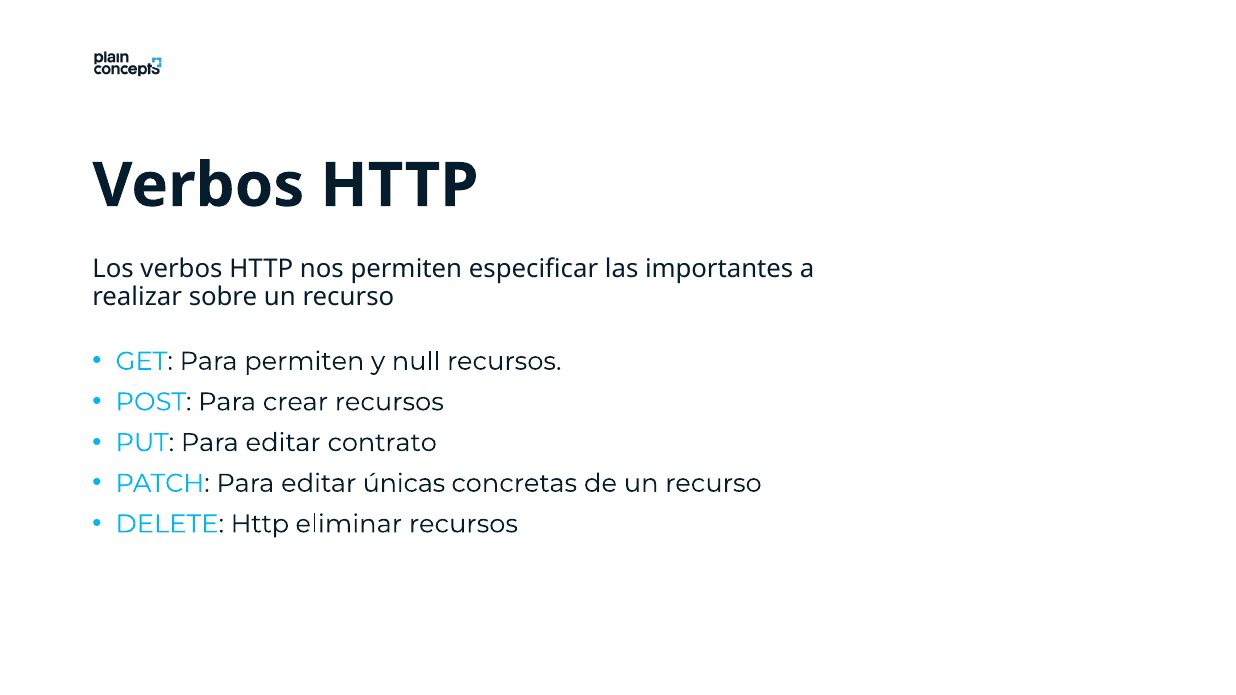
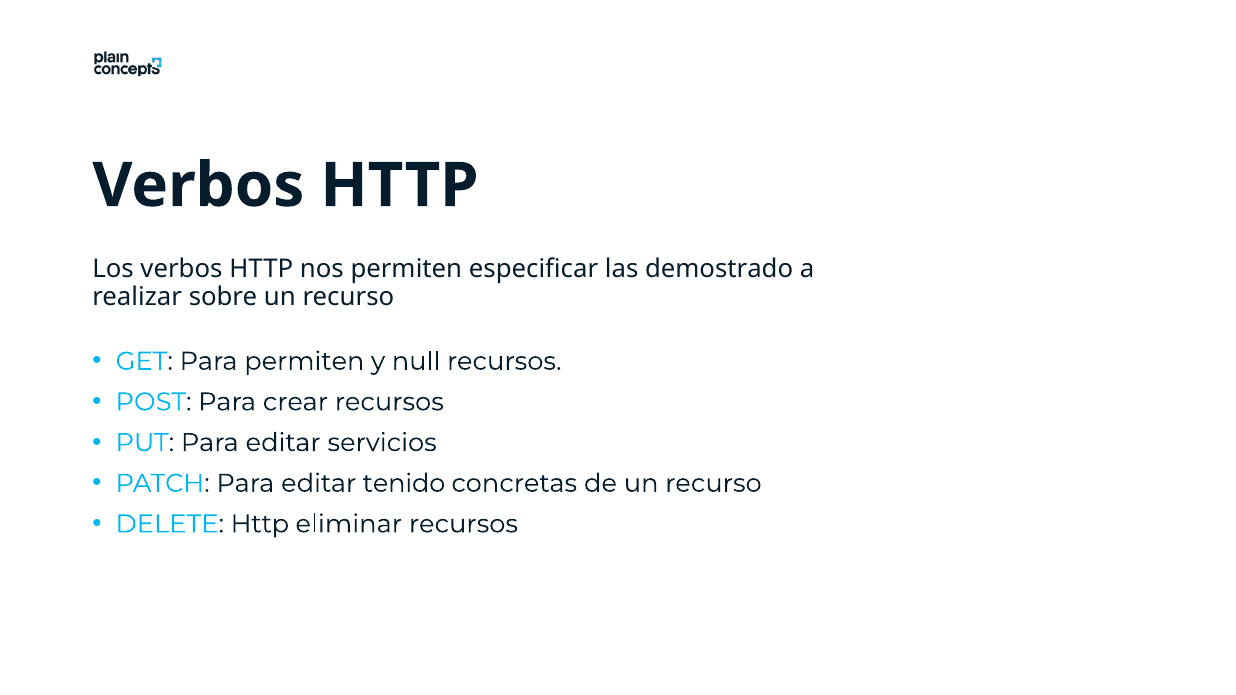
importantes: importantes -> demostrado (719, 269)
contrato: contrato -> servicios (382, 443)
únicas: únicas -> tenido (404, 483)
